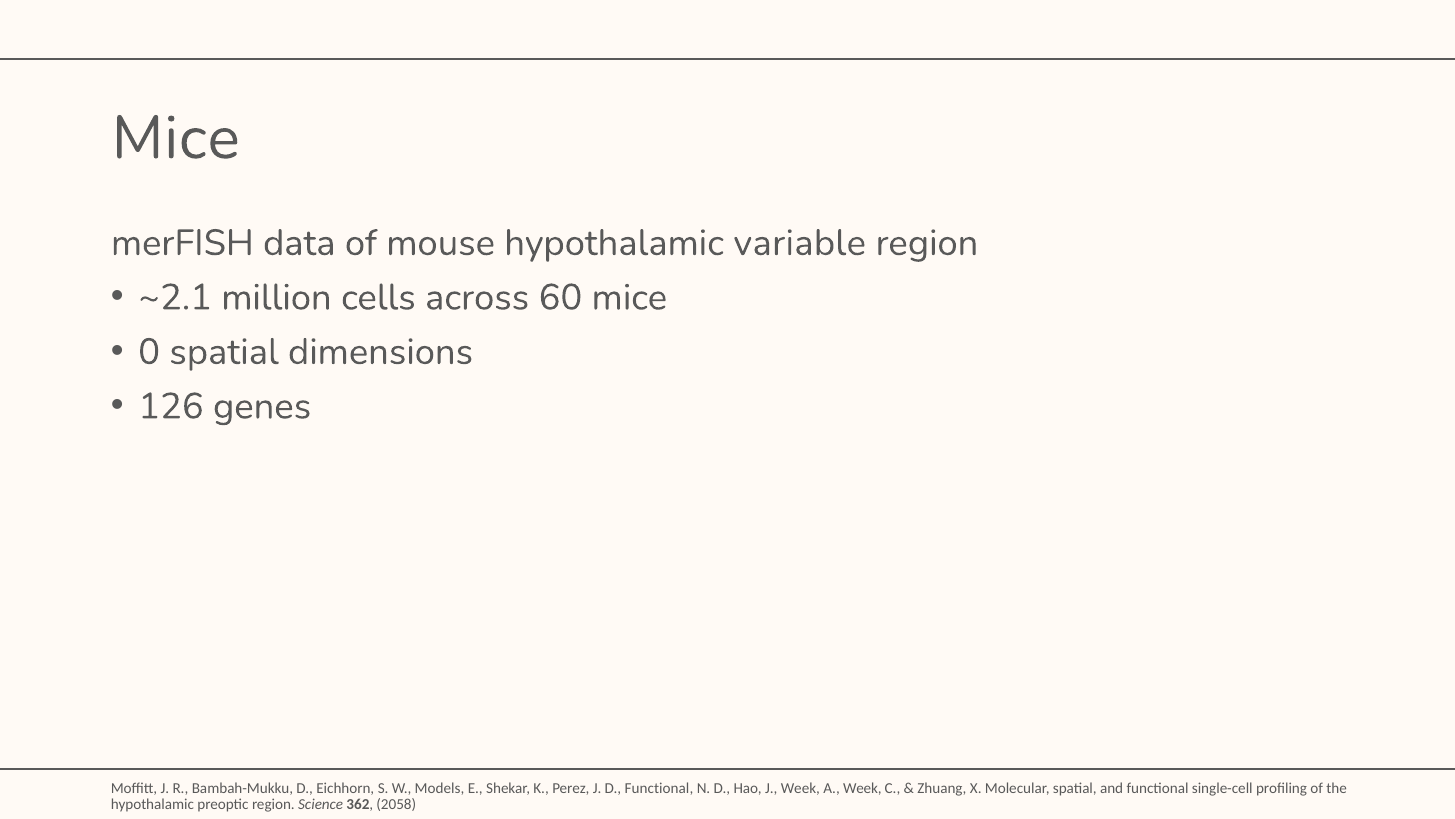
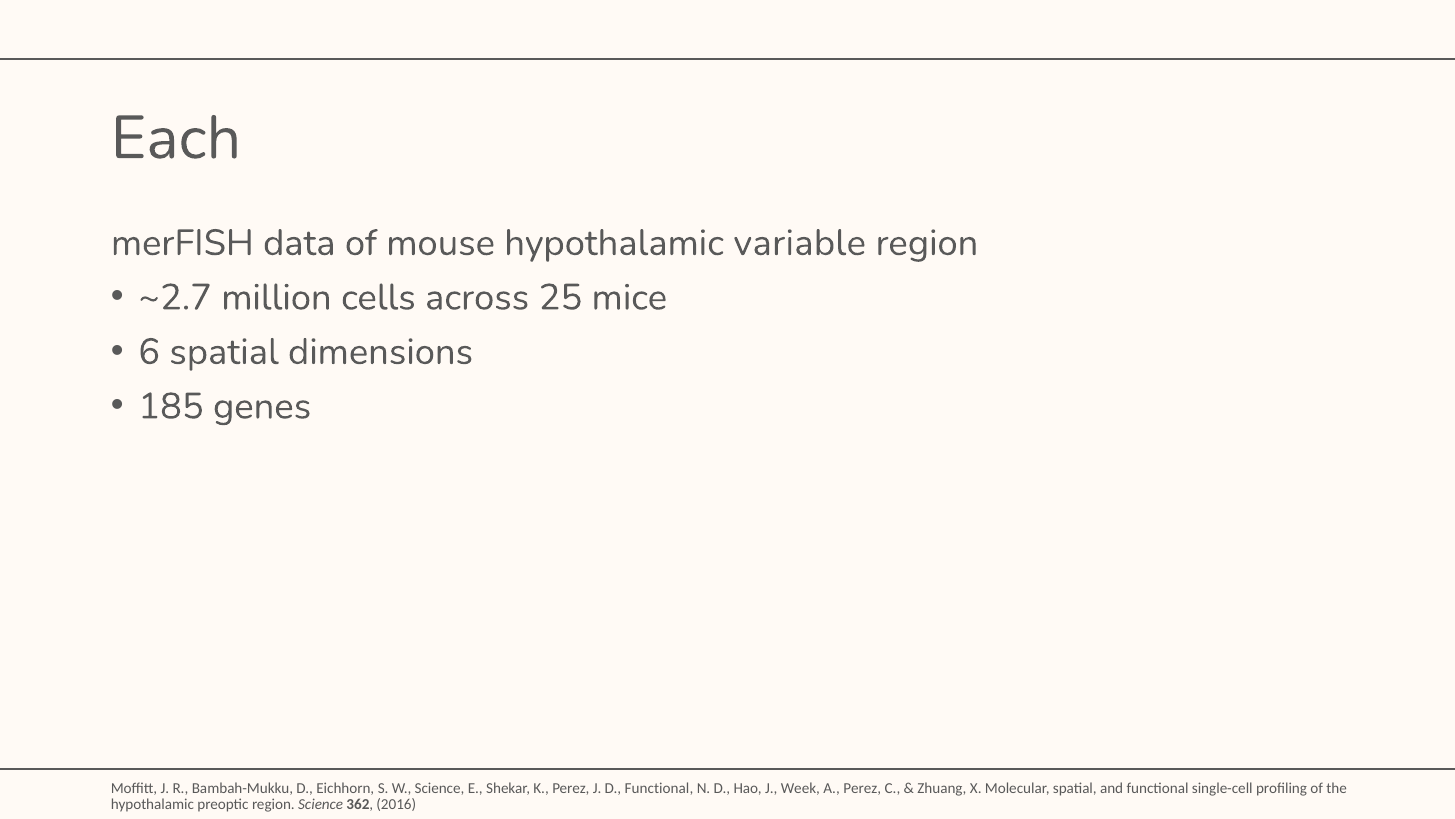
Mice: Mice -> Each (176, 138)
~2.1: ~2.1 -> ~2.7 (175, 297)
60: 60 -> 25 (560, 297)
0: 0 -> 6 (149, 352)
126: 126 -> 185 (171, 406)
W Models: Models -> Science (440, 788)
A Week: Week -> Perez (862, 788)
2058: 2058 -> 2016 (396, 804)
